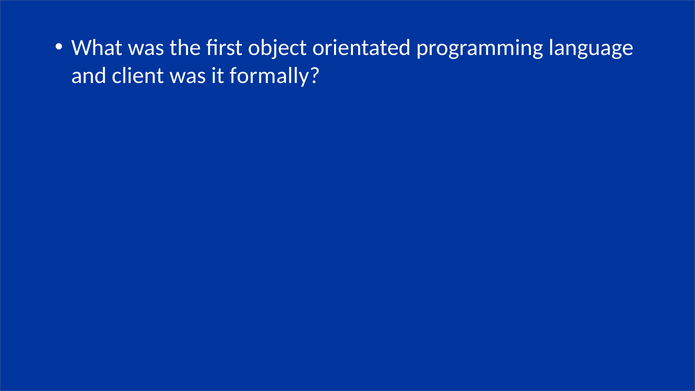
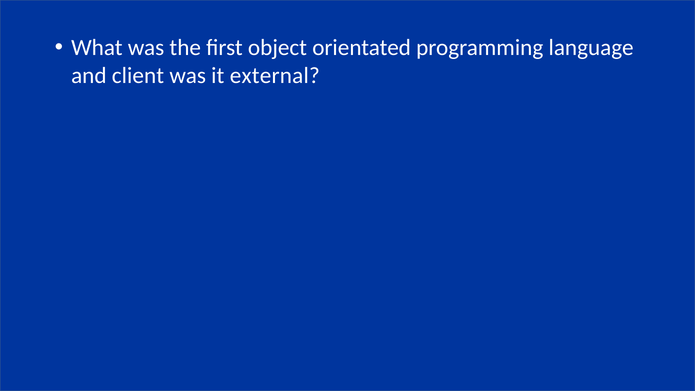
formally: formally -> external (275, 76)
